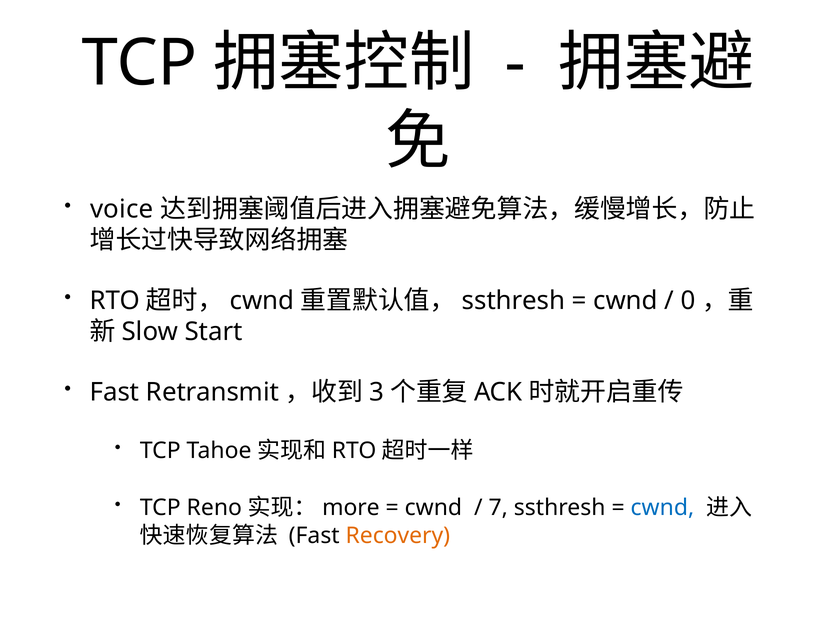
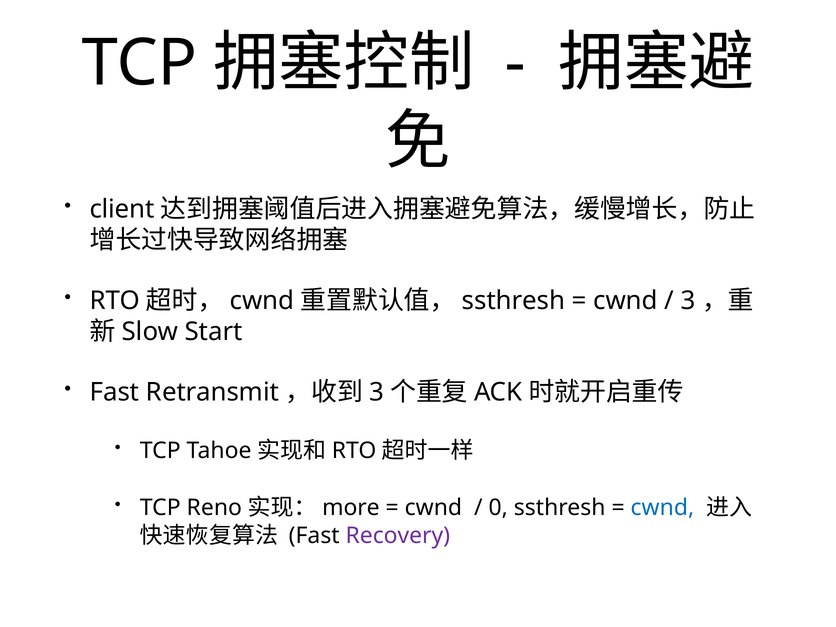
voice: voice -> client (122, 209)
0: 0 -> 3 (688, 301)
7: 7 -> 0 (498, 508)
Recovery colour: orange -> purple (398, 535)
